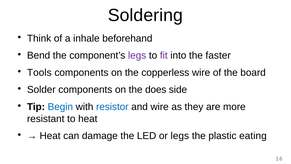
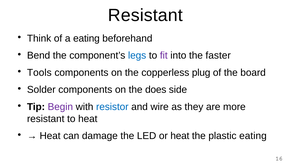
Soldering: Soldering -> Resistant (145, 15)
a inhale: inhale -> eating (86, 38)
legs colour: purple -> blue (137, 55)
copperless wire: wire -> plug (201, 72)
Begin colour: blue -> purple (60, 107)
or legs: legs -> heat (180, 136)
